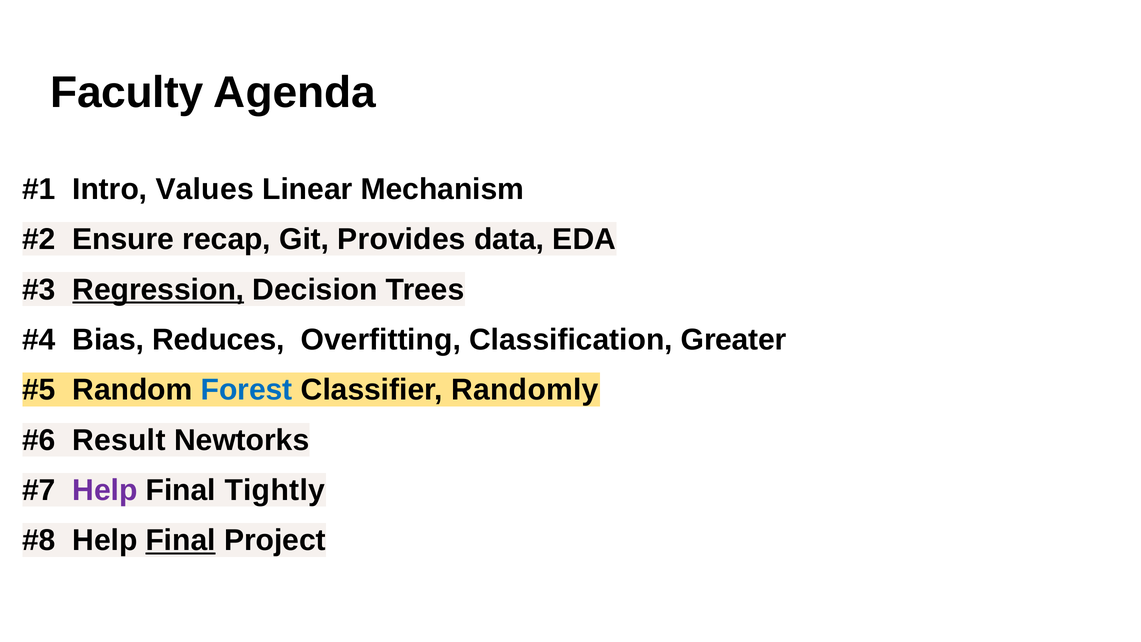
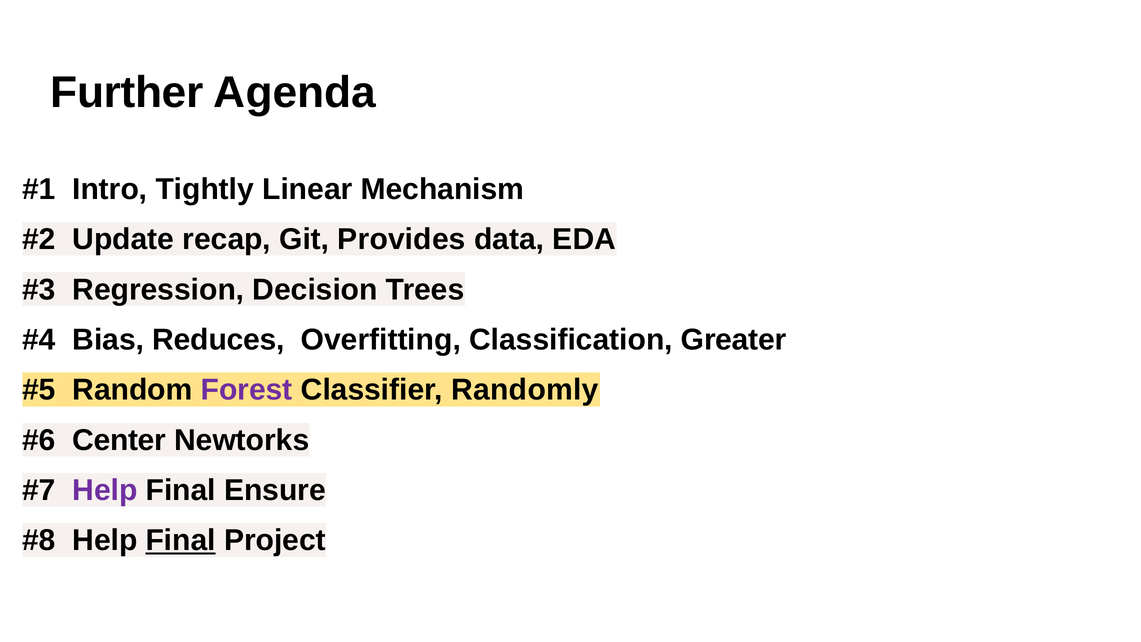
Faculty: Faculty -> Further (127, 92)
Values: Values -> Tightly (205, 189)
Ensure: Ensure -> Update (123, 239)
Regression underline: present -> none (158, 290)
Forest colour: blue -> purple (247, 390)
Result: Result -> Center (119, 440)
Tightly: Tightly -> Ensure (275, 490)
